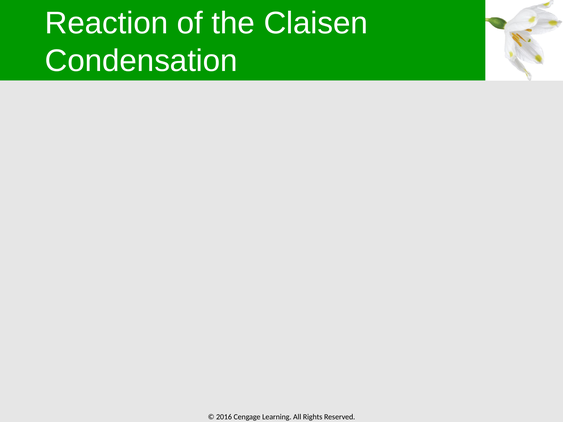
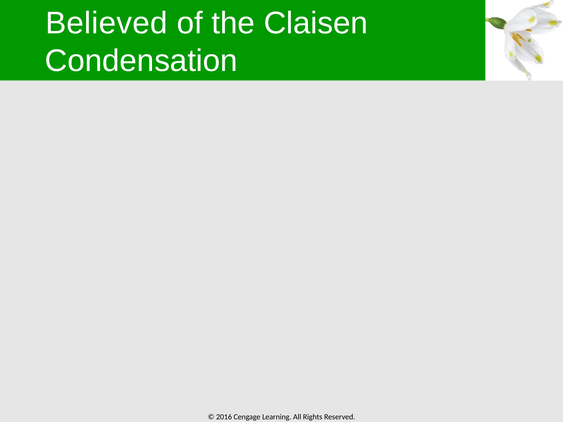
Reaction: Reaction -> Believed (106, 23)
